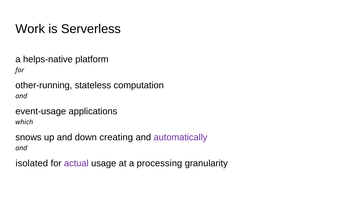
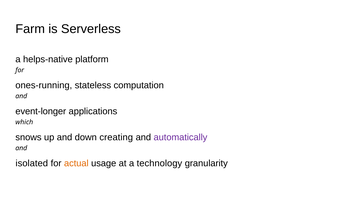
Work: Work -> Farm (30, 29)
other-running: other-running -> ones-running (44, 85)
event-usage: event-usage -> event-longer (41, 111)
actual colour: purple -> orange (76, 163)
processing: processing -> technology (159, 163)
